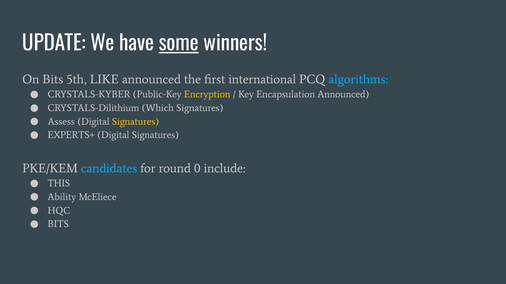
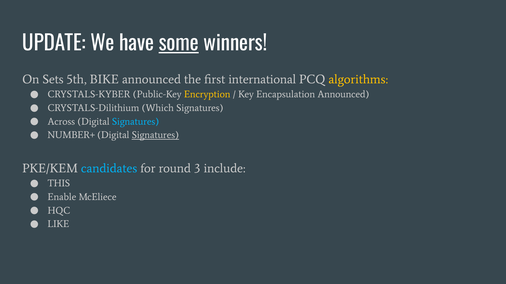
On Bits: Bits -> Sets (53, 80)
LIKE: LIKE -> BIKE (104, 80)
algorithms colour: light blue -> yellow (358, 80)
Assess: Assess -> Across (61, 122)
Signatures colour: yellow -> light blue (136, 122)
EXPERTS+: EXPERTS+ -> NUMBER+ (71, 135)
Signatures underline: none -> present (155, 135)
0: 0 -> 3 (197, 169)
Ability: Ability -> Enable (62, 197)
BITS: BITS -> LIKE (58, 224)
